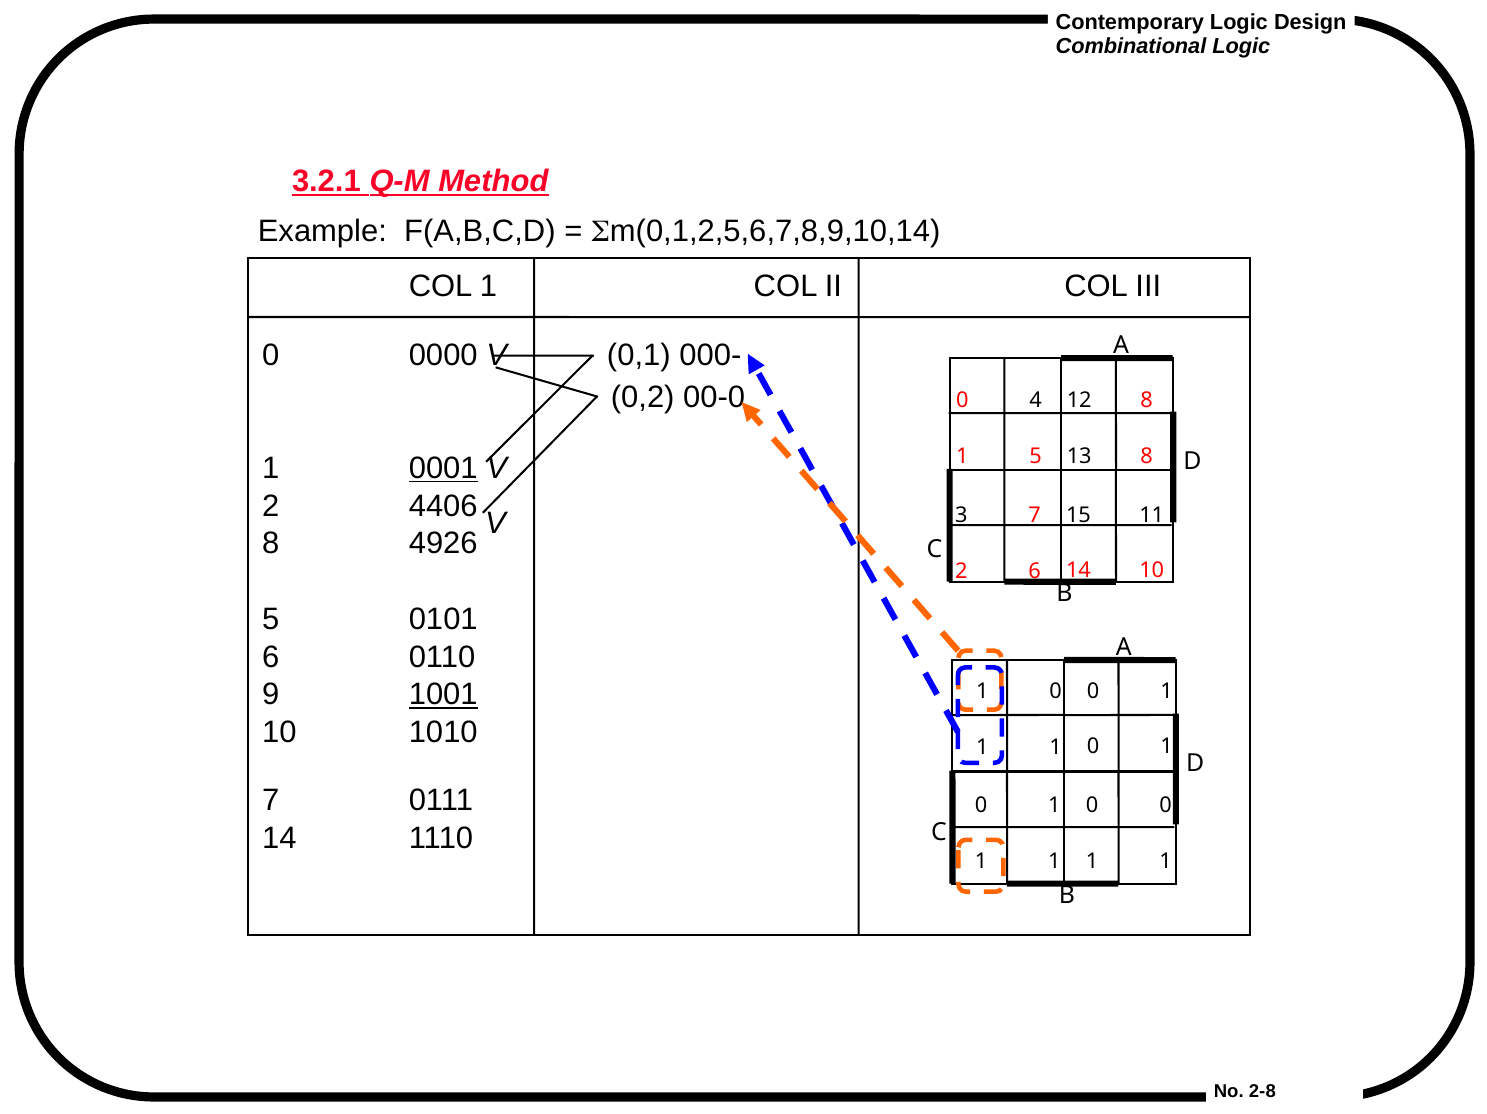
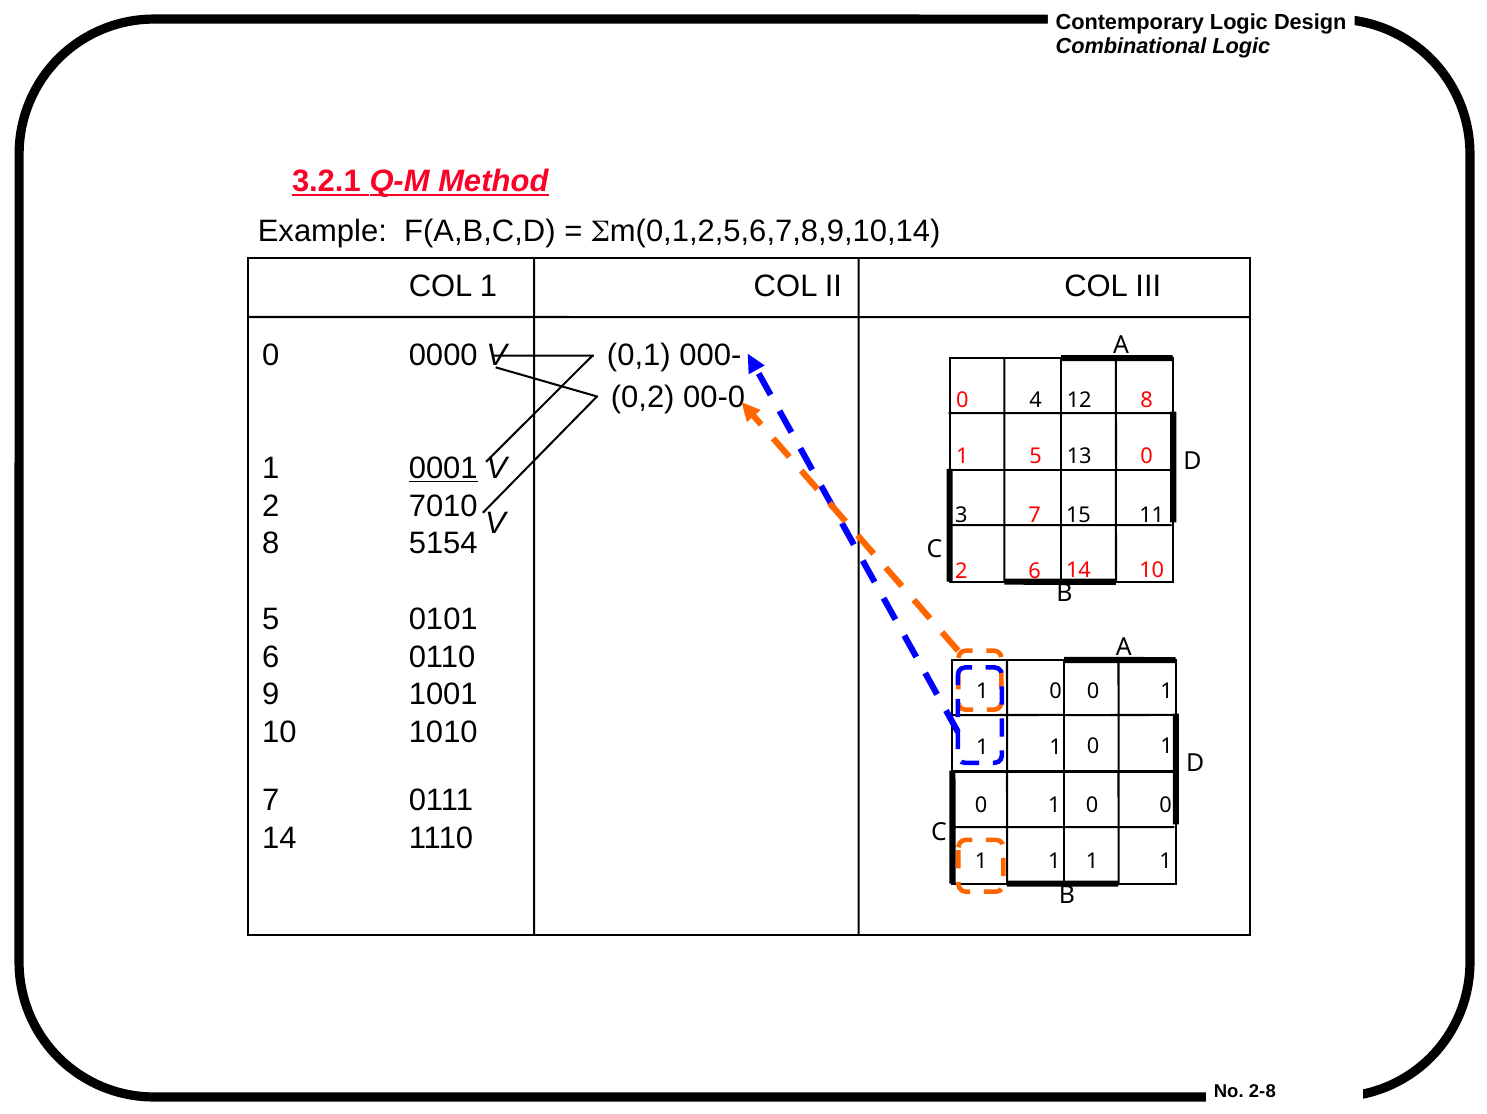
13 8: 8 -> 0 (1147, 456)
4406: 4406 -> 7010 (443, 506)
4926: 4926 -> 5154 (443, 544)
1001 underline: present -> none (443, 695)
